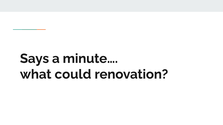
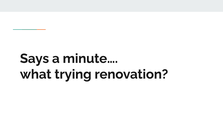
could: could -> trying (73, 75)
